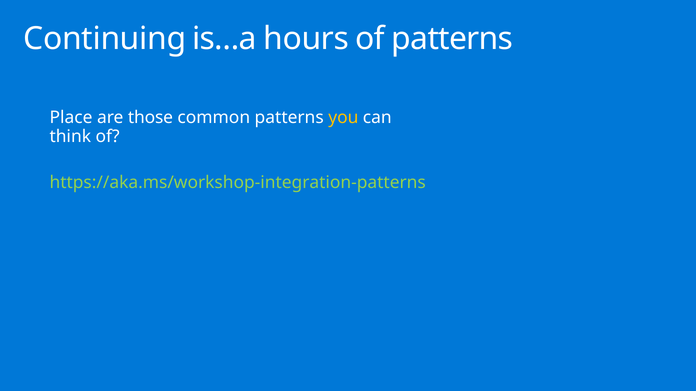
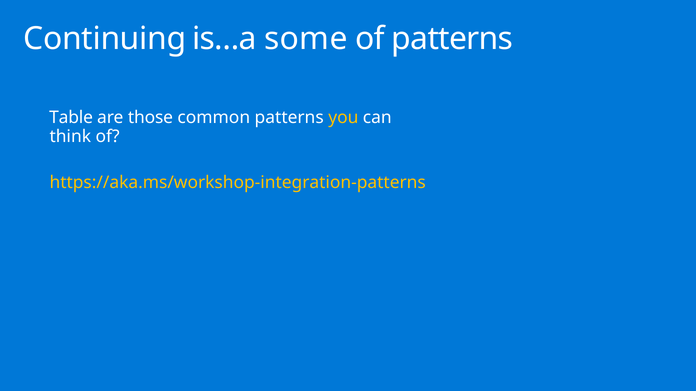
hours: hours -> some (306, 39)
Place: Place -> Table (71, 118)
https://aka.ms/workshop-integration-patterns colour: light green -> yellow (238, 183)
